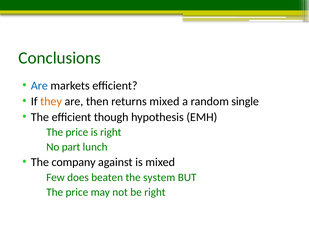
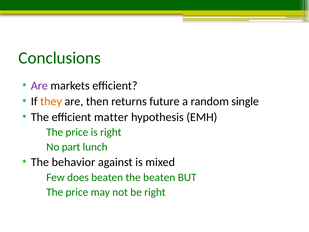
Are colour: blue -> purple (39, 86)
returns mixed: mixed -> future (164, 101)
though: though -> matter (111, 117)
company: company -> behavior (73, 162)
the system: system -> beaten (159, 177)
